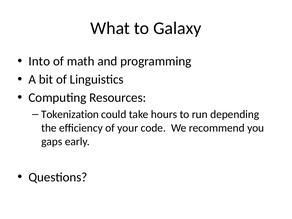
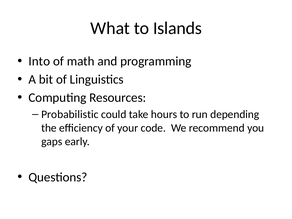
Galaxy: Galaxy -> Islands (177, 28)
Tokenization: Tokenization -> Probabilistic (70, 114)
